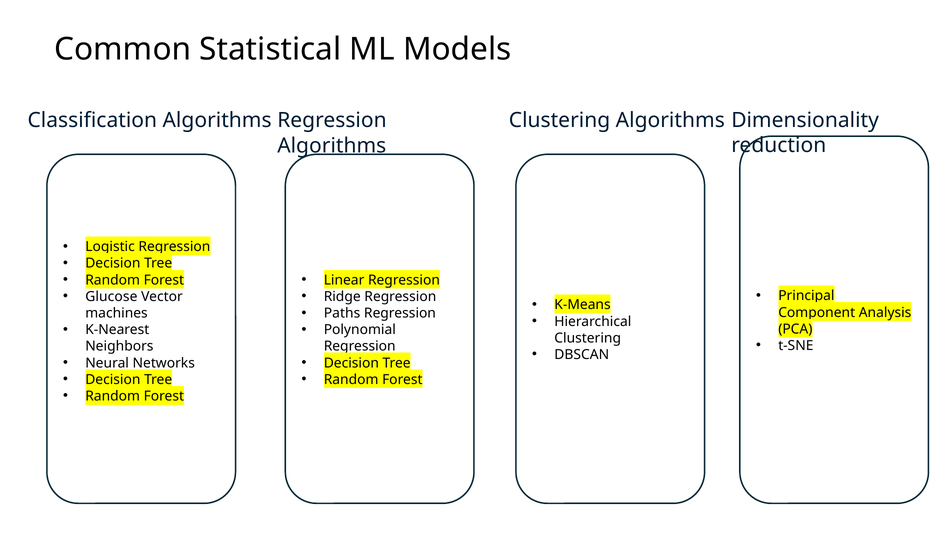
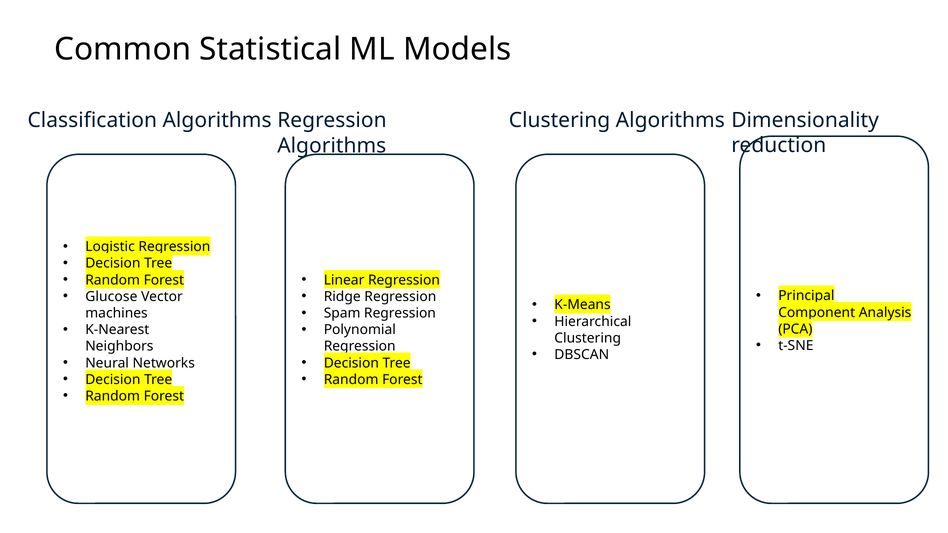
Paths: Paths -> Spam (342, 313)
